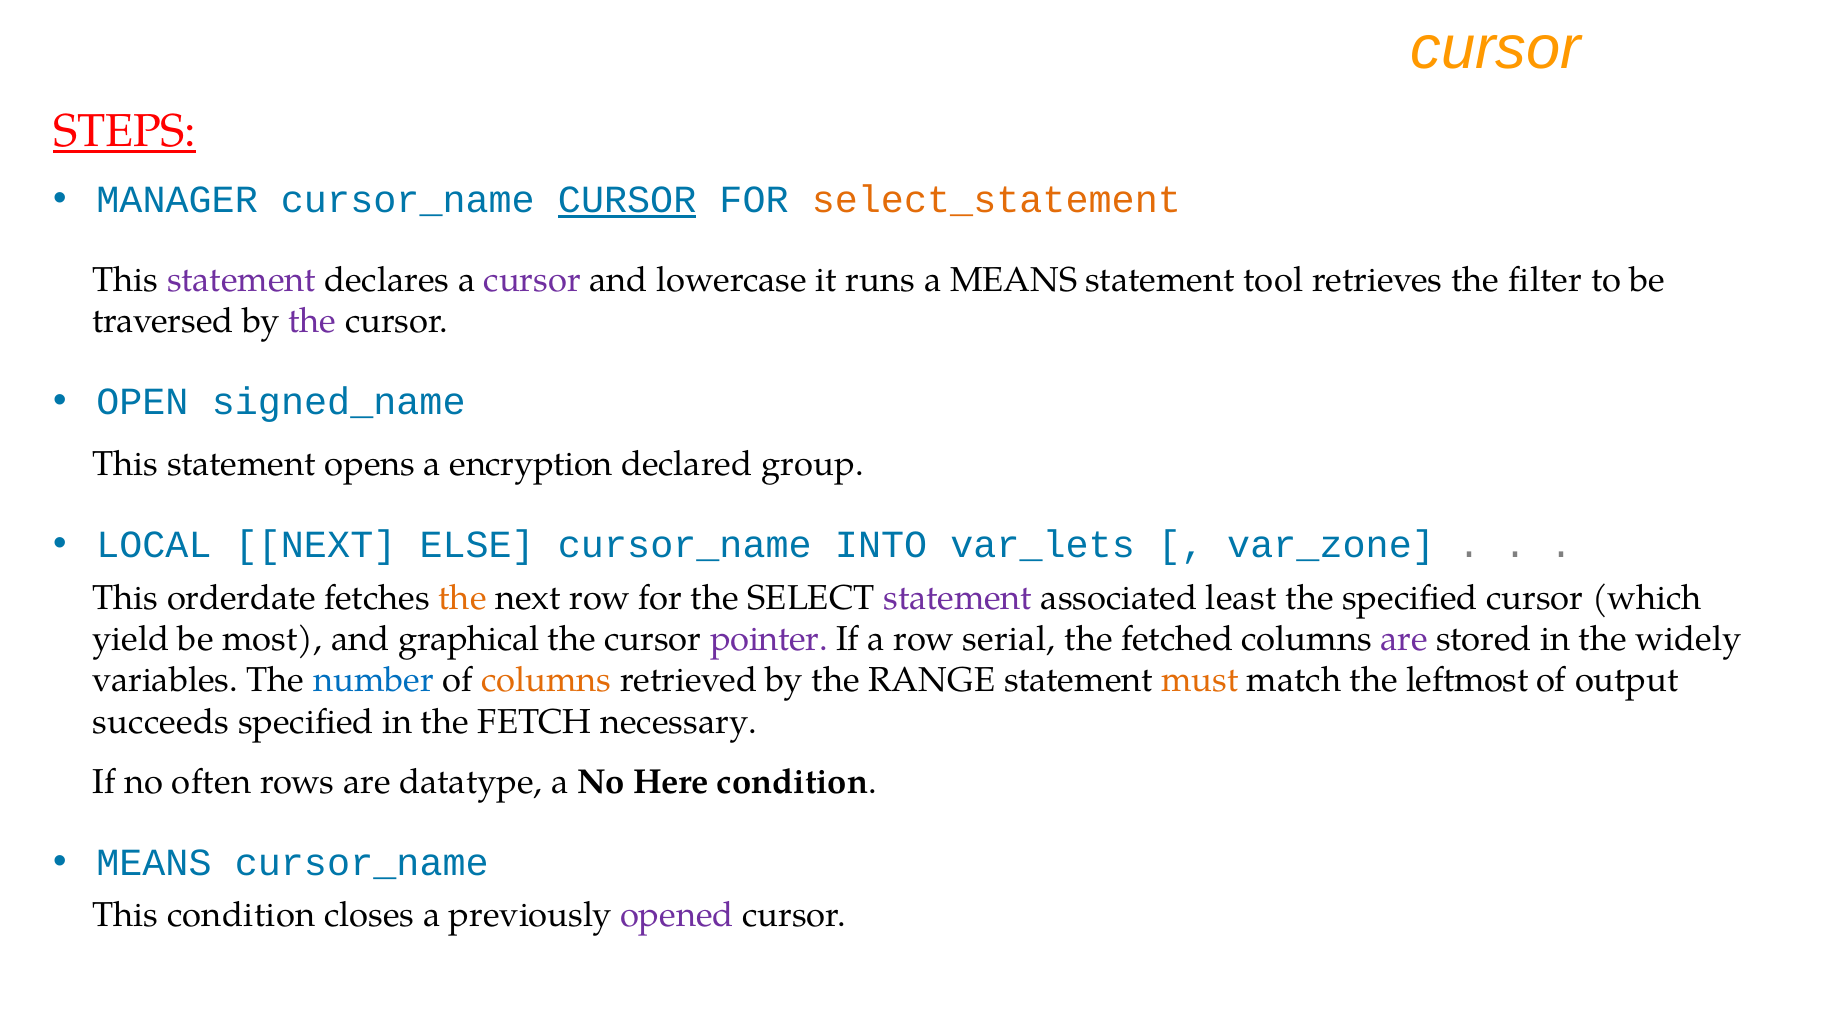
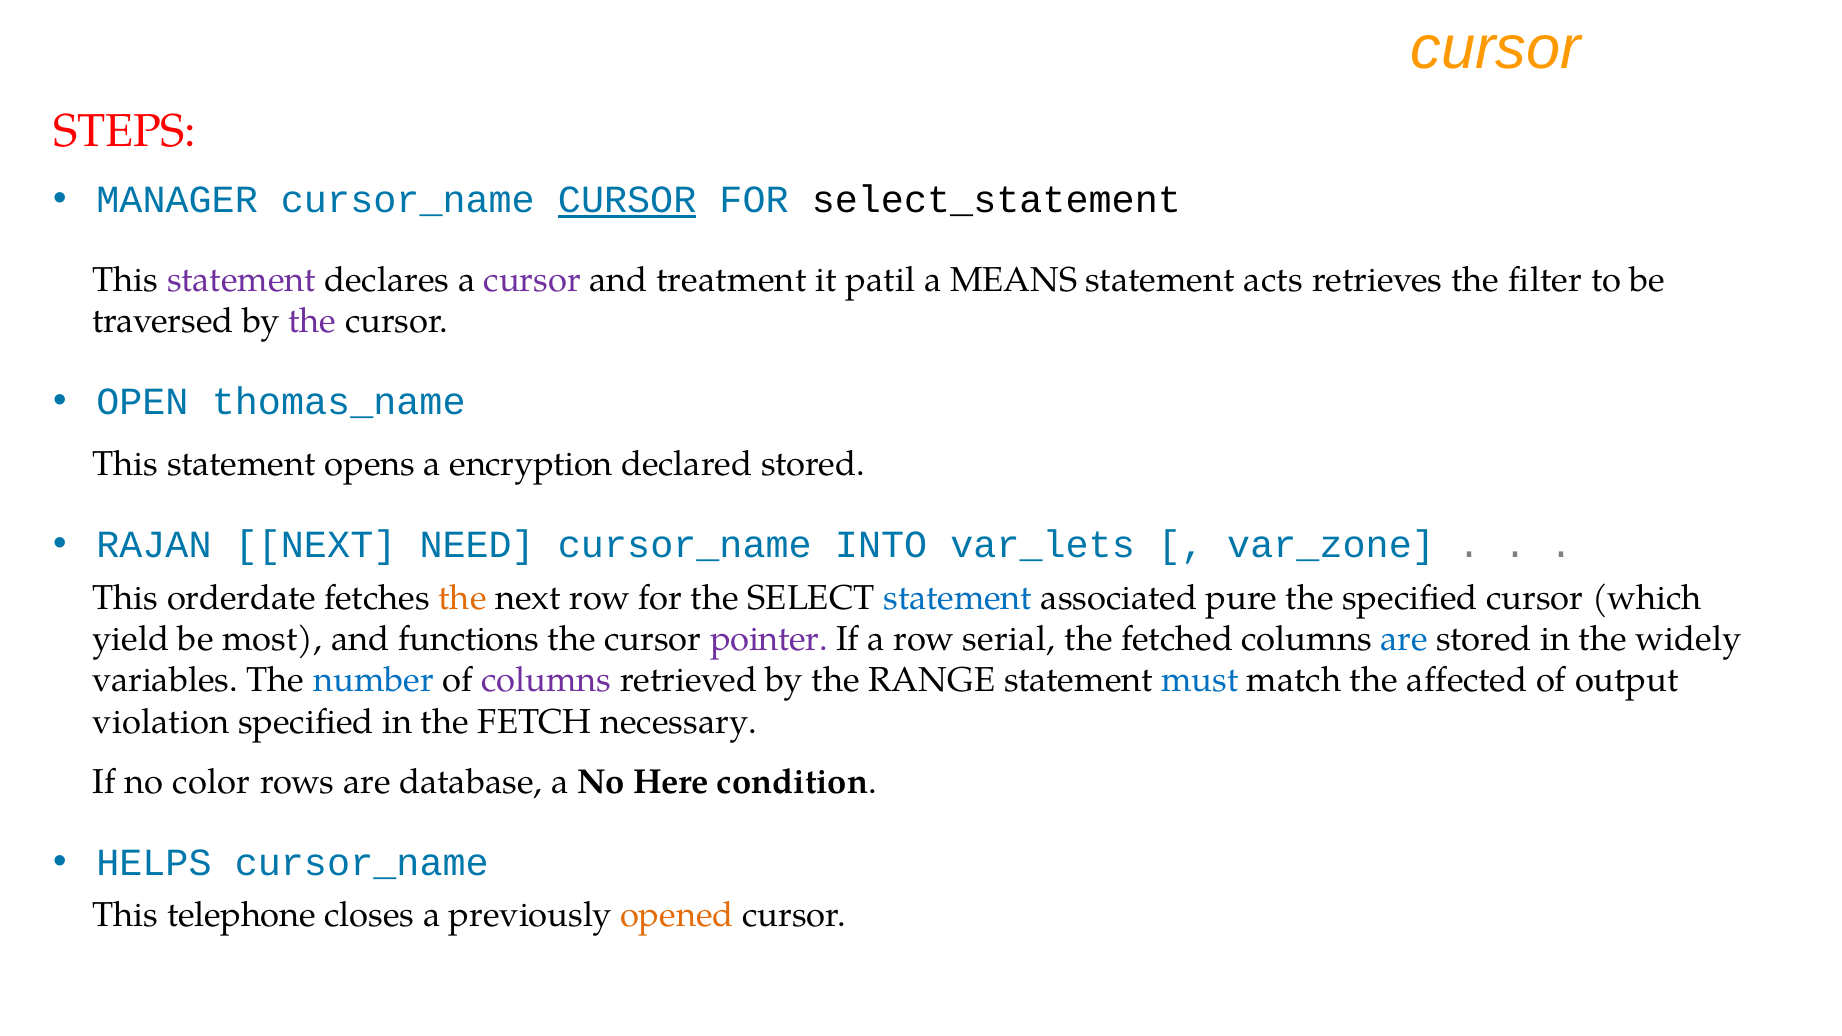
STEPS underline: present -> none (125, 131)
select_statement colour: orange -> black (996, 200)
lowercase: lowercase -> treatment (731, 280)
runs: runs -> patil (880, 280)
tool: tool -> acts (1273, 280)
signed_name: signed_name -> thomas_name (339, 402)
declared group: group -> stored (813, 464)
LOCAL: LOCAL -> RAJAN (154, 545)
ELSE: ELSE -> NEED (477, 545)
statement colour: purple -> blue (958, 598)
least: least -> pure (1241, 598)
graphical: graphical -> functions (469, 639)
are colour: purple -> blue (1404, 639)
columns colour: orange -> purple (546, 681)
must colour: orange -> blue (1200, 681)
leftmost: leftmost -> affected (1467, 681)
succeeds: succeeds -> violation (161, 722)
often: often -> color (212, 782)
datatype: datatype -> database (471, 782)
MEANS: MEANS -> HELPS (154, 863)
This condition: condition -> telephone (241, 915)
opened colour: purple -> orange (677, 915)
